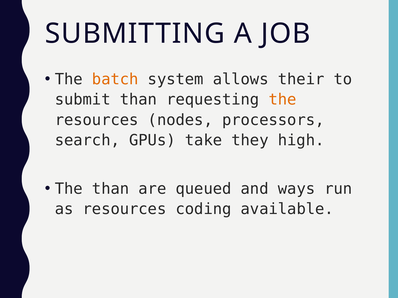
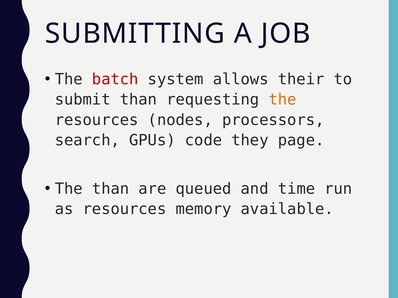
batch colour: orange -> red (115, 79)
take: take -> code (204, 141)
high: high -> page (301, 141)
ways: ways -> time (297, 189)
coding: coding -> memory (204, 209)
